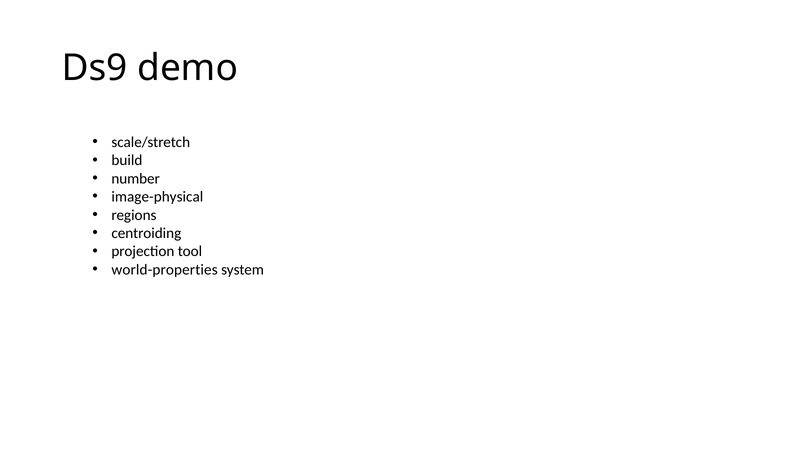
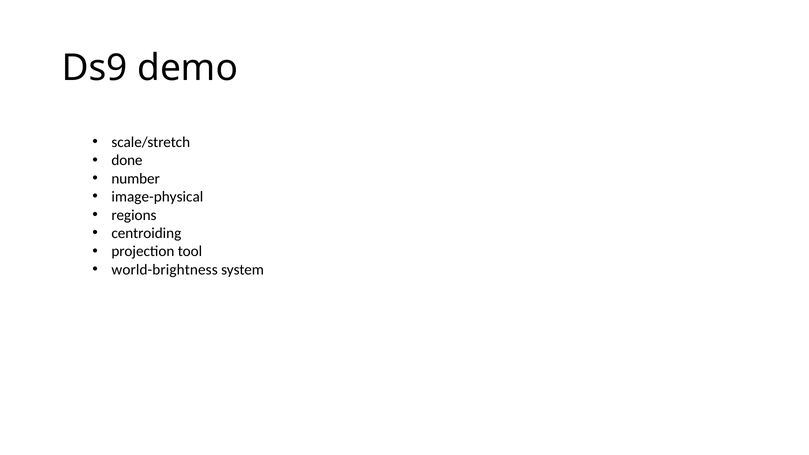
build: build -> done (127, 160)
world-properties: world-properties -> world-brightness (165, 270)
